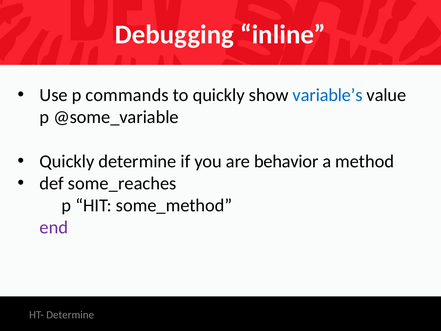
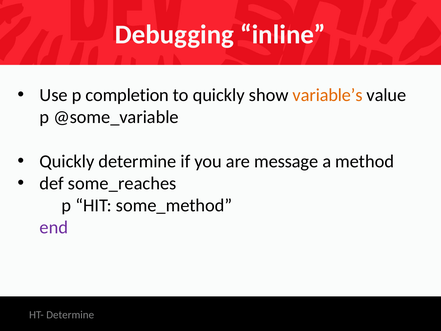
commands: commands -> completion (127, 95)
variable’s colour: blue -> orange (328, 95)
behavior: behavior -> message (286, 161)
